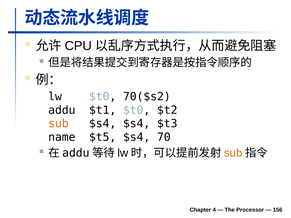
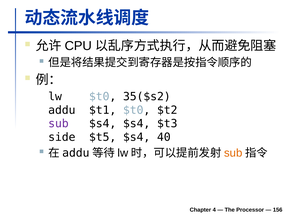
70($s2: 70($s2 -> 35($s2 (147, 97)
sub colour: orange -> purple (59, 124)
name: name -> side (62, 137)
70: 70 -> 40 (164, 137)
